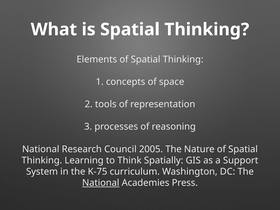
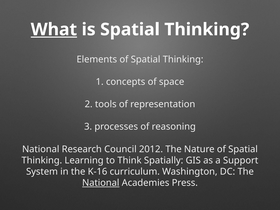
What underline: none -> present (54, 30)
2005: 2005 -> 2012 (151, 149)
K-75: K-75 -> K-16 (98, 172)
